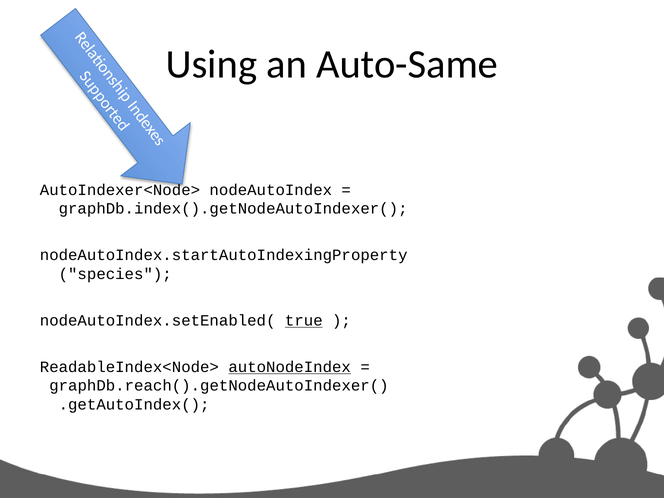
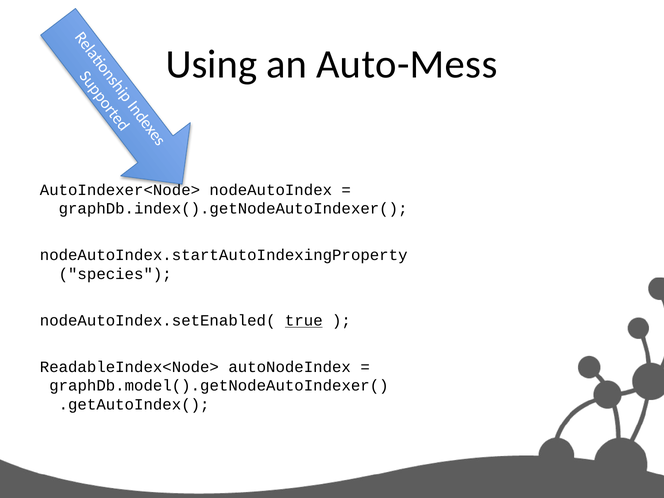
Auto-Same: Auto-Same -> Auto-Mess (407, 64)
autoNodeIndex underline: present -> none (290, 367)
graphDb.reach().getNodeAutoIndexer(: graphDb.reach().getNodeAutoIndexer( -> graphDb.model().getNodeAutoIndexer( (219, 386)
